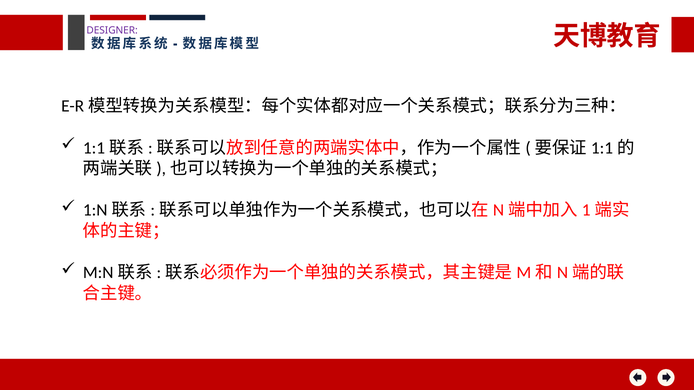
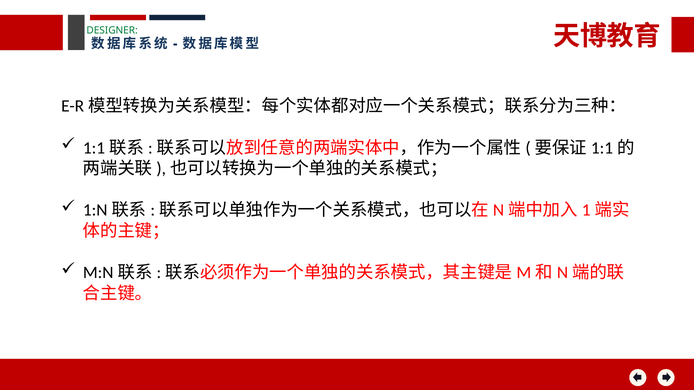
DESIGNER colour: purple -> green (112, 30)
